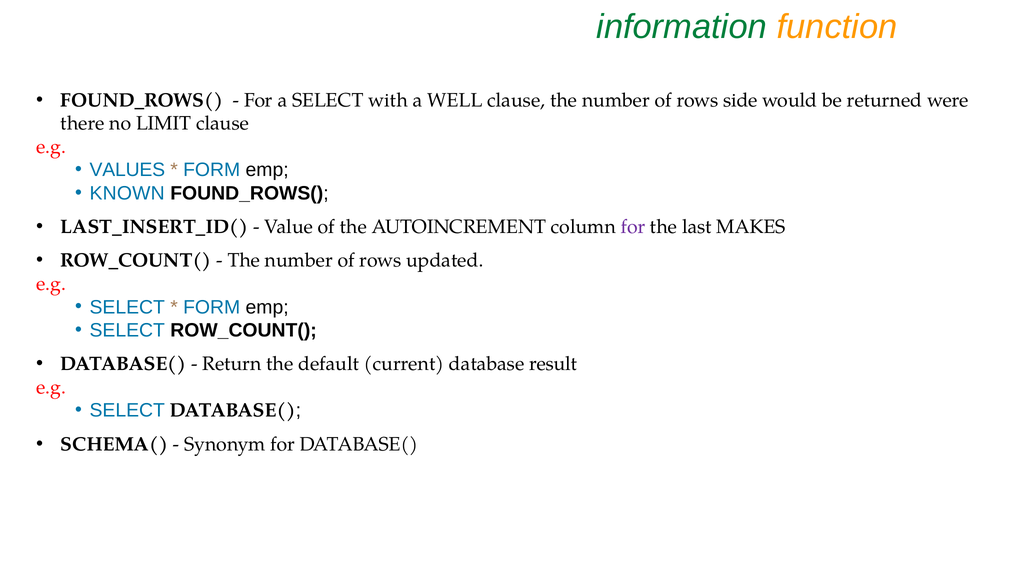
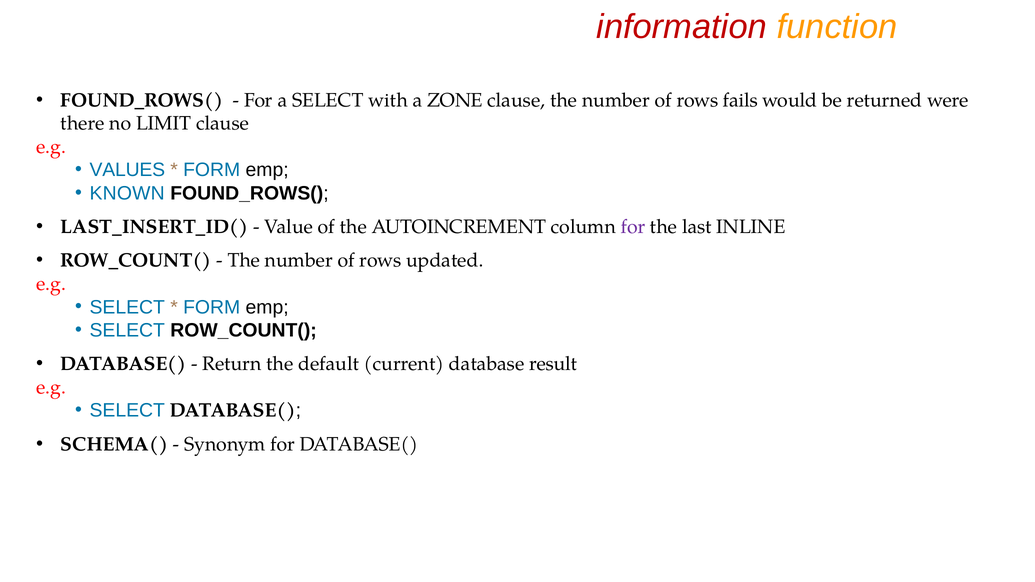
information colour: green -> red (682, 27)
WELL: WELL -> ZONE (455, 100)
side: side -> fails (740, 100)
MAKES: MAKES -> INLINE (751, 227)
